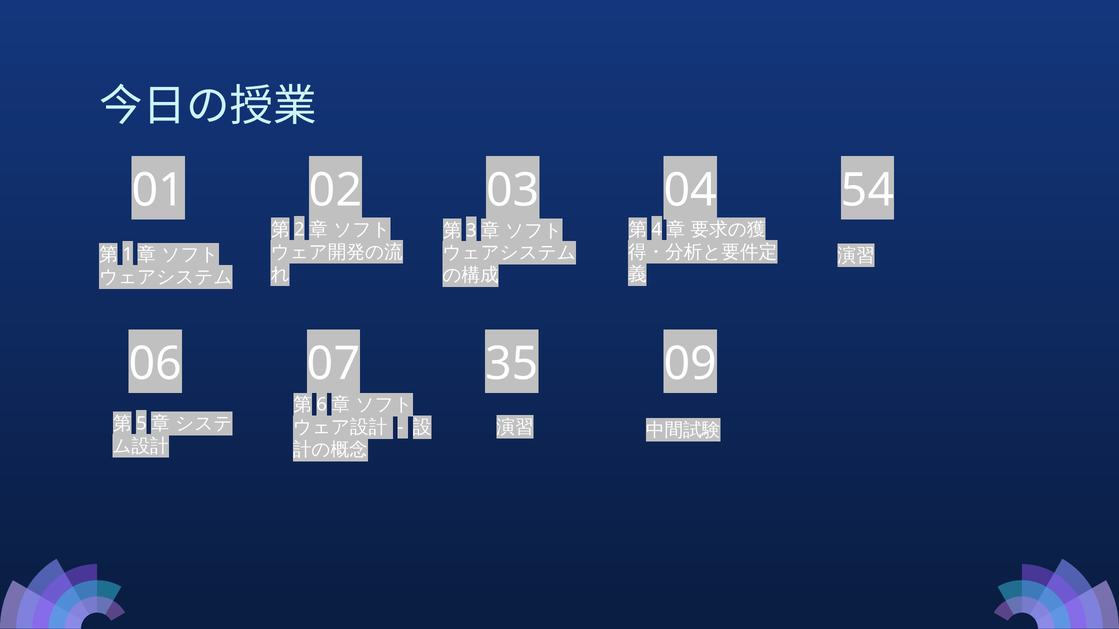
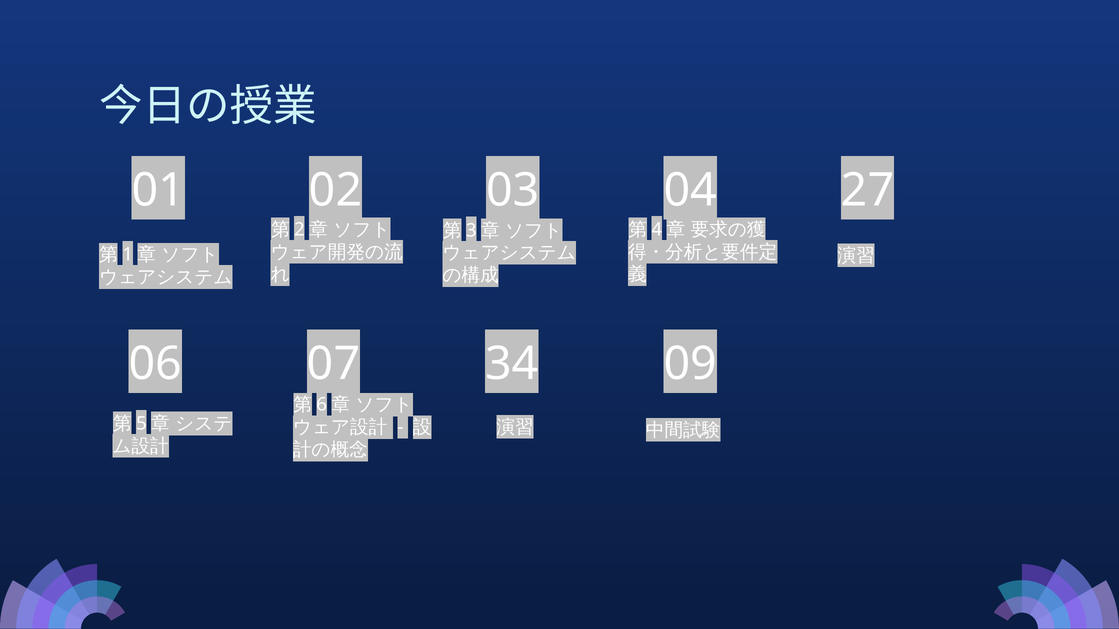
54: 54 -> 27 (868, 191)
35: 35 -> 34 (512, 364)
